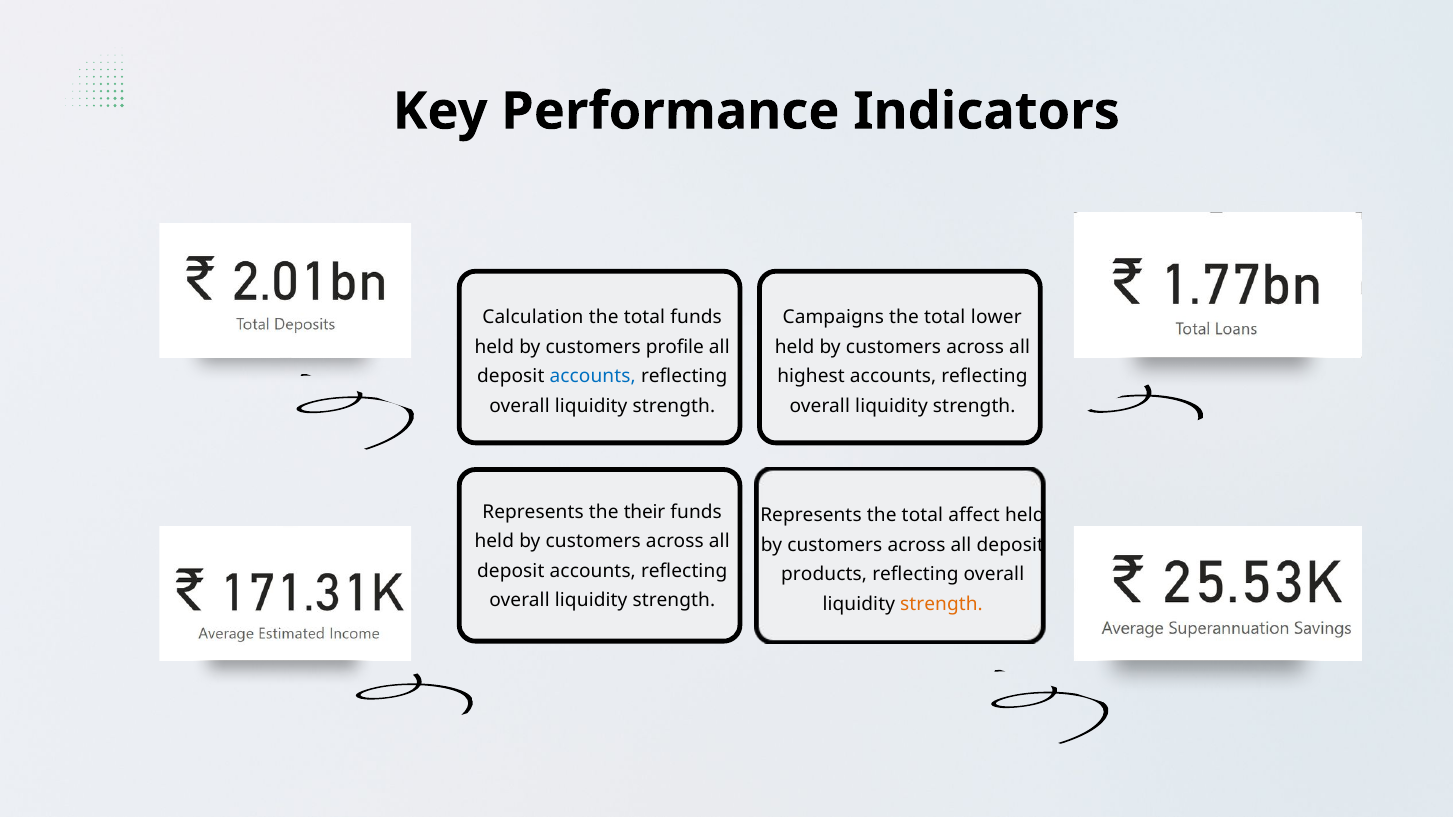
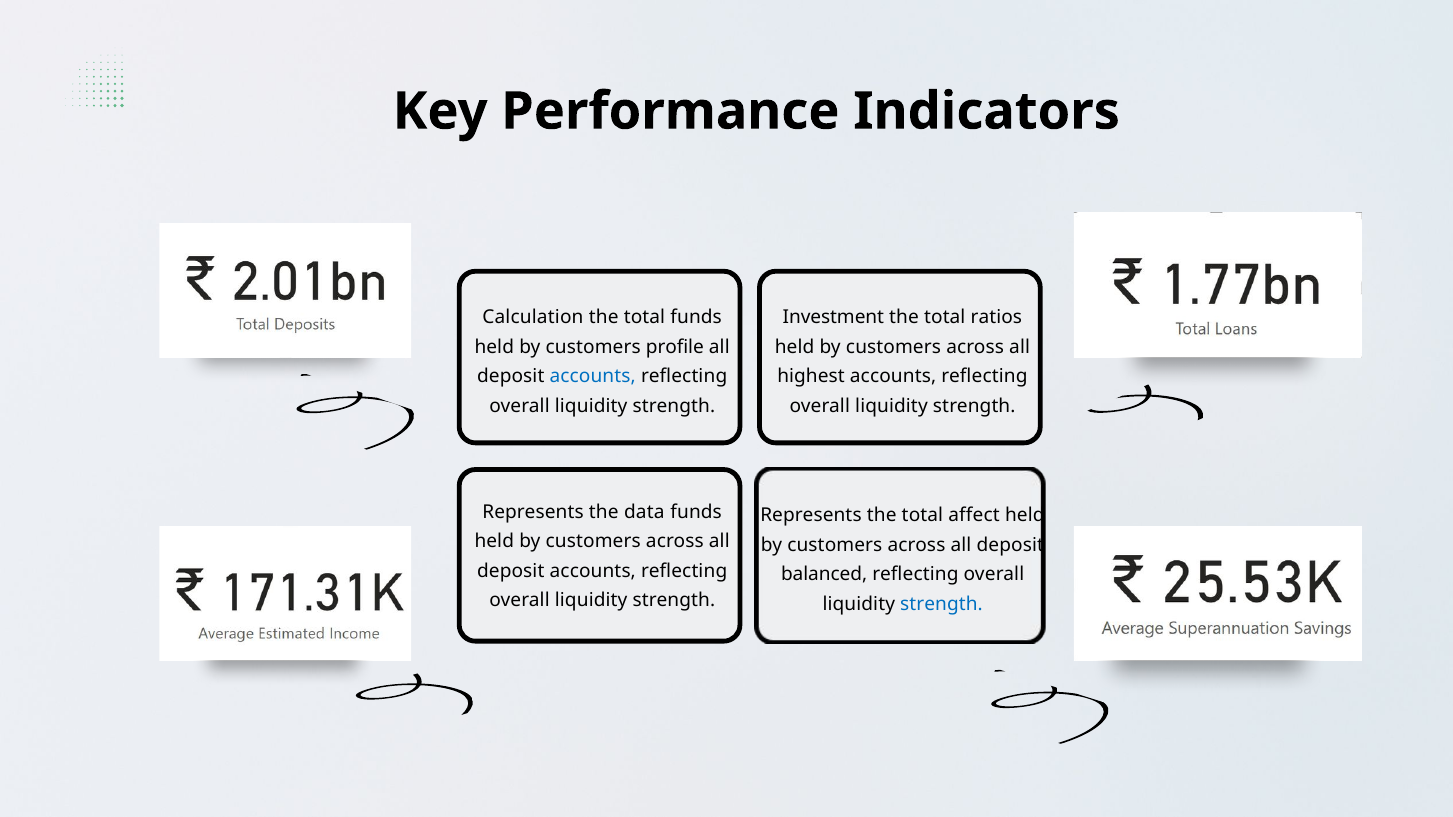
Campaigns: Campaigns -> Investment (833, 317)
lower: lower -> ratios (996, 317)
their: their -> data (644, 512)
products: products -> balanced (824, 575)
strength colour: orange -> blue (942, 604)
